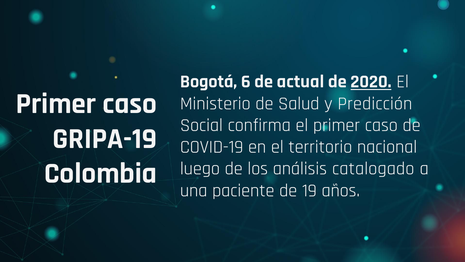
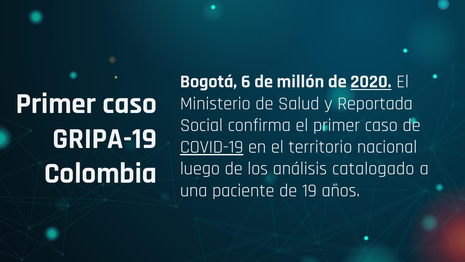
actual: actual -> millón (301, 82)
Predicción: Predicción -> Reportada (375, 103)
COVID-19 underline: none -> present (212, 147)
